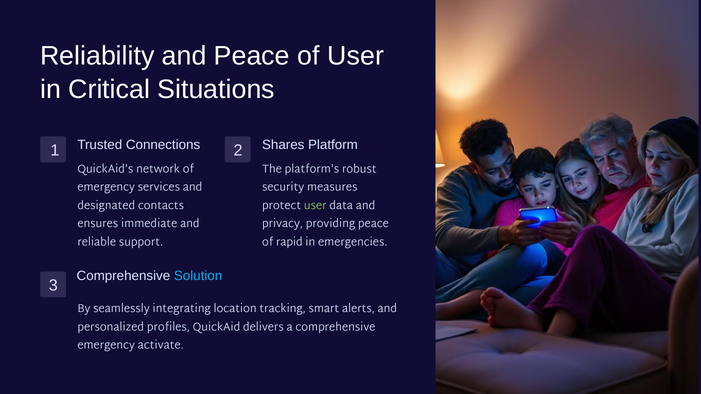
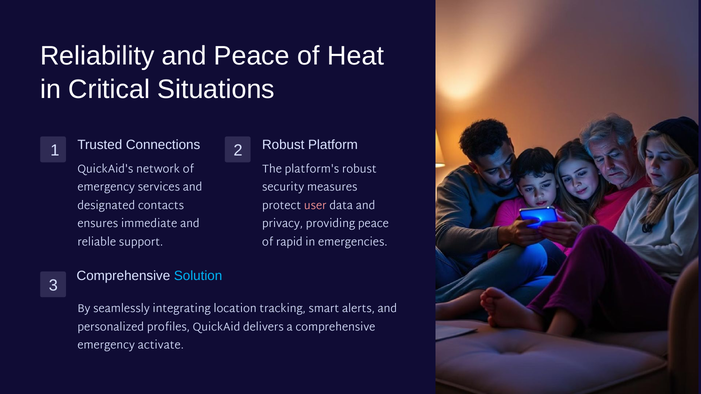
of User: User -> Heat (356, 56)
2 Shares: Shares -> Robust (283, 145)
user colour: light green -> pink (315, 205)
